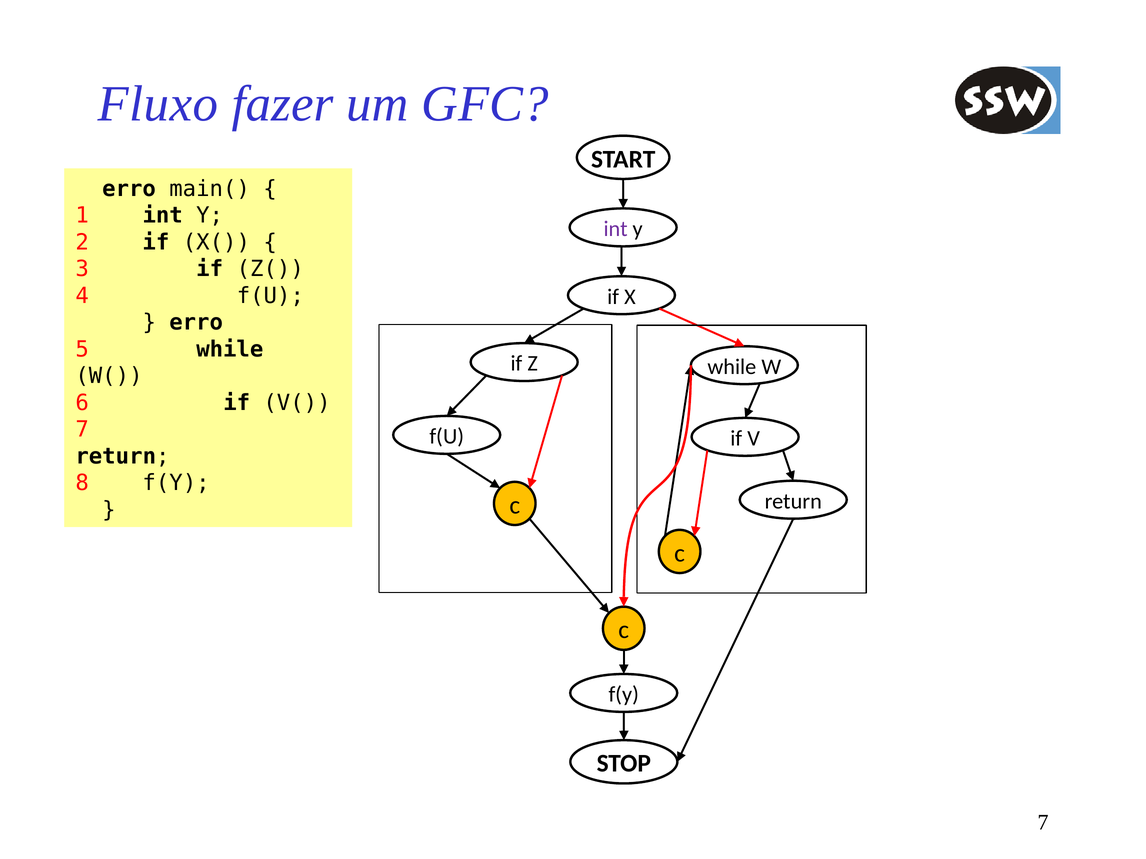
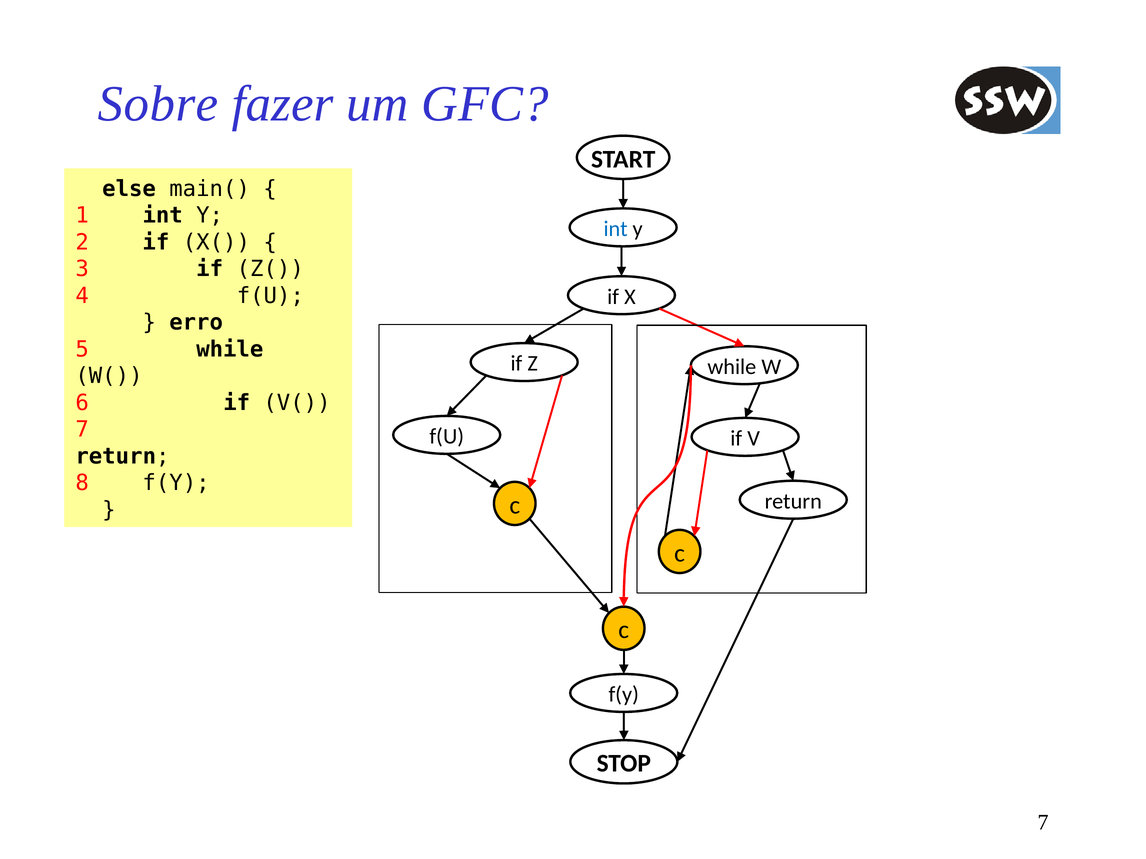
Fluxo: Fluxo -> Sobre (158, 104)
erro: erro -> else (129, 189)
int colour: purple -> blue (616, 229)
